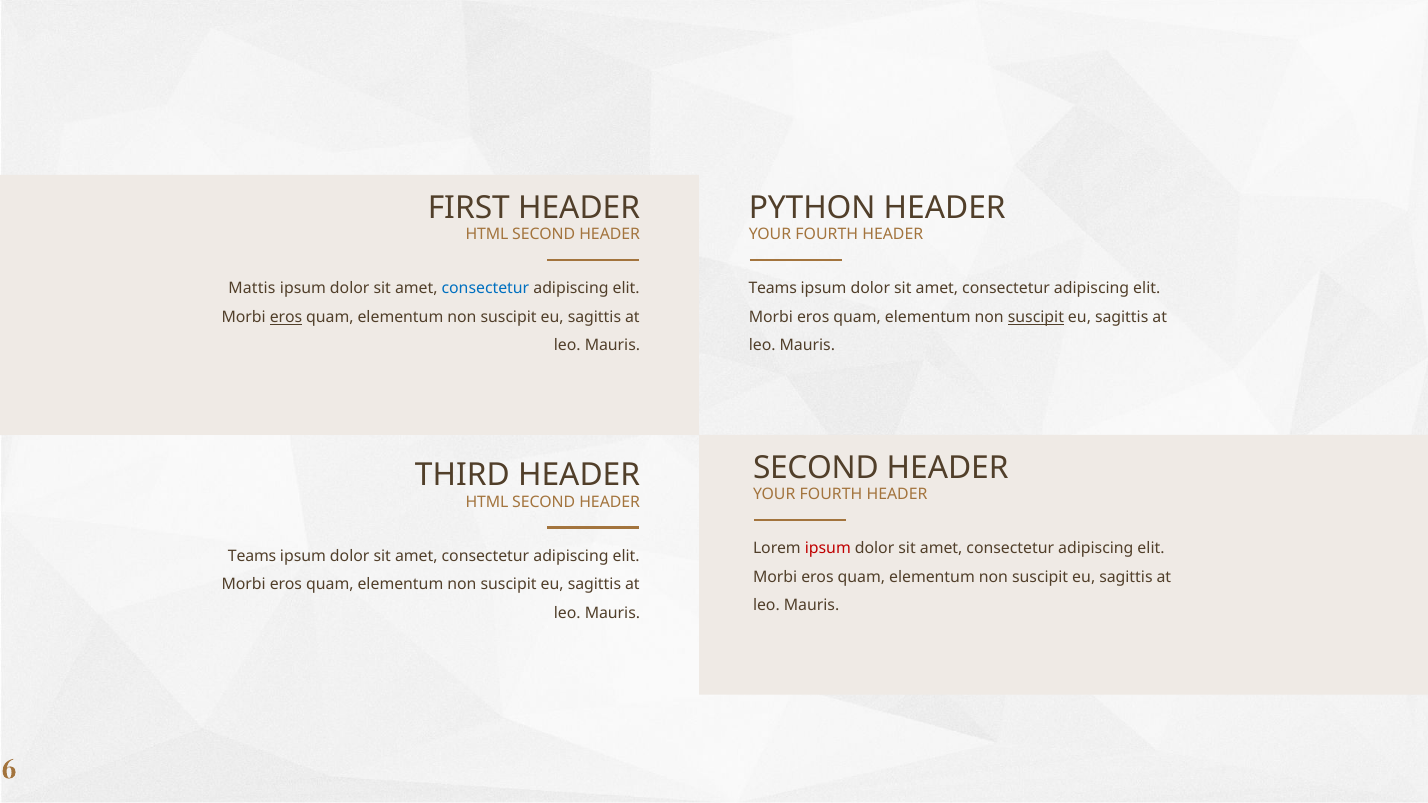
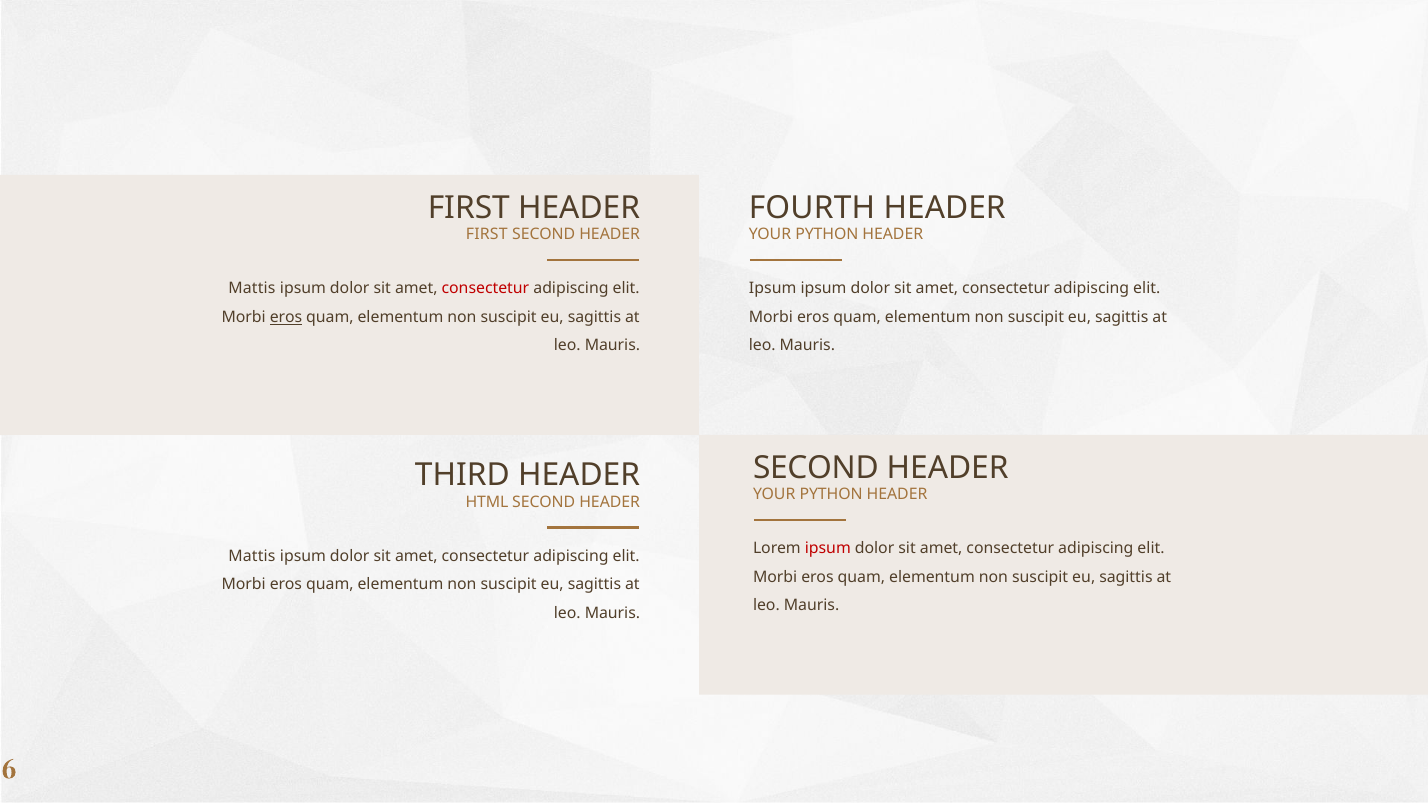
PYTHON: PYTHON -> FOURTH (812, 208)
HTML: HTML -> FIRST (487, 235)
FOURTH: FOURTH -> PYTHON (827, 235)
consectetur colour: blue -> red (485, 289)
Teams: Teams -> Ipsum (773, 289)
suscipit underline: present -> none (1036, 317)
FOURTH: FOURTH -> PYTHON (831, 495)
Teams: Teams -> Mattis (252, 556)
